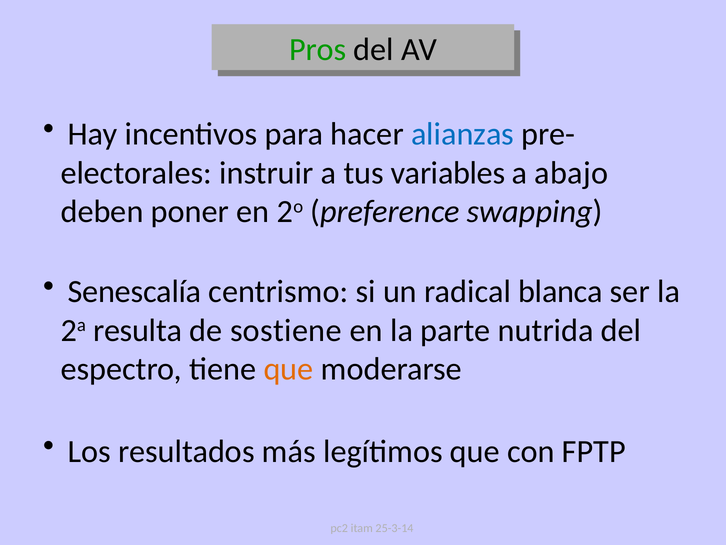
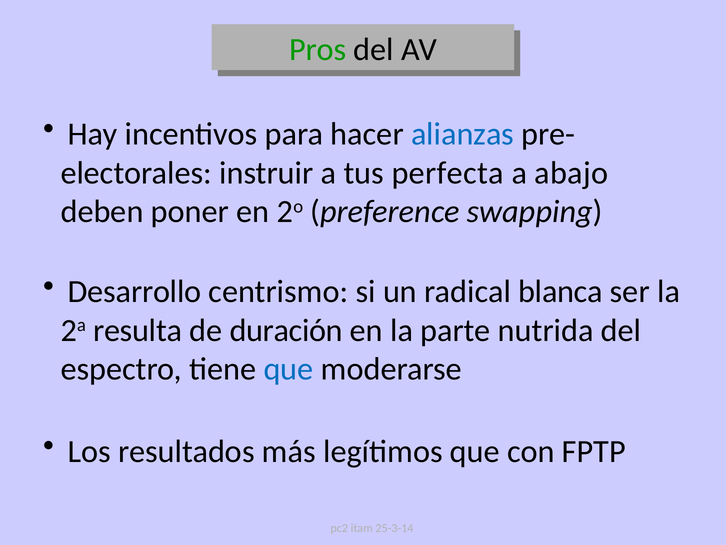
variables: variables -> perfecta (448, 173)
Senescalía: Senescalía -> Desarrollo (135, 291)
sostiene: sostiene -> duración (286, 330)
que colour: orange -> blue (288, 369)
